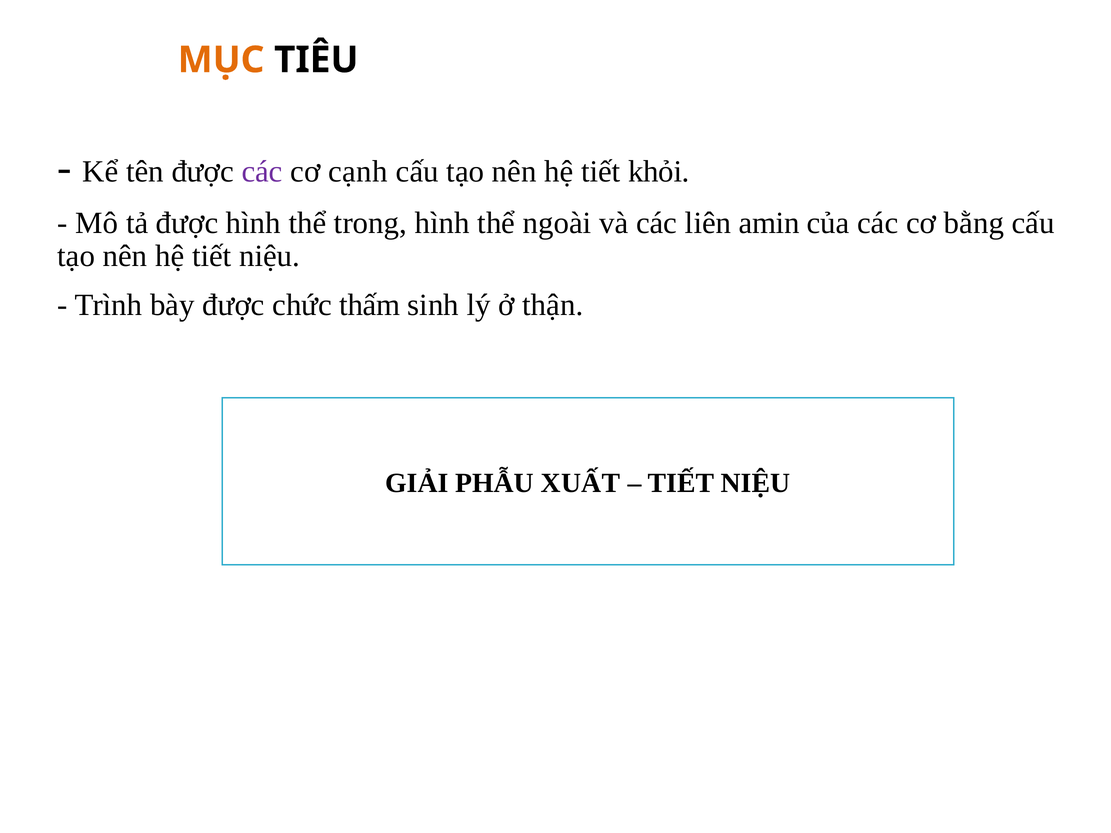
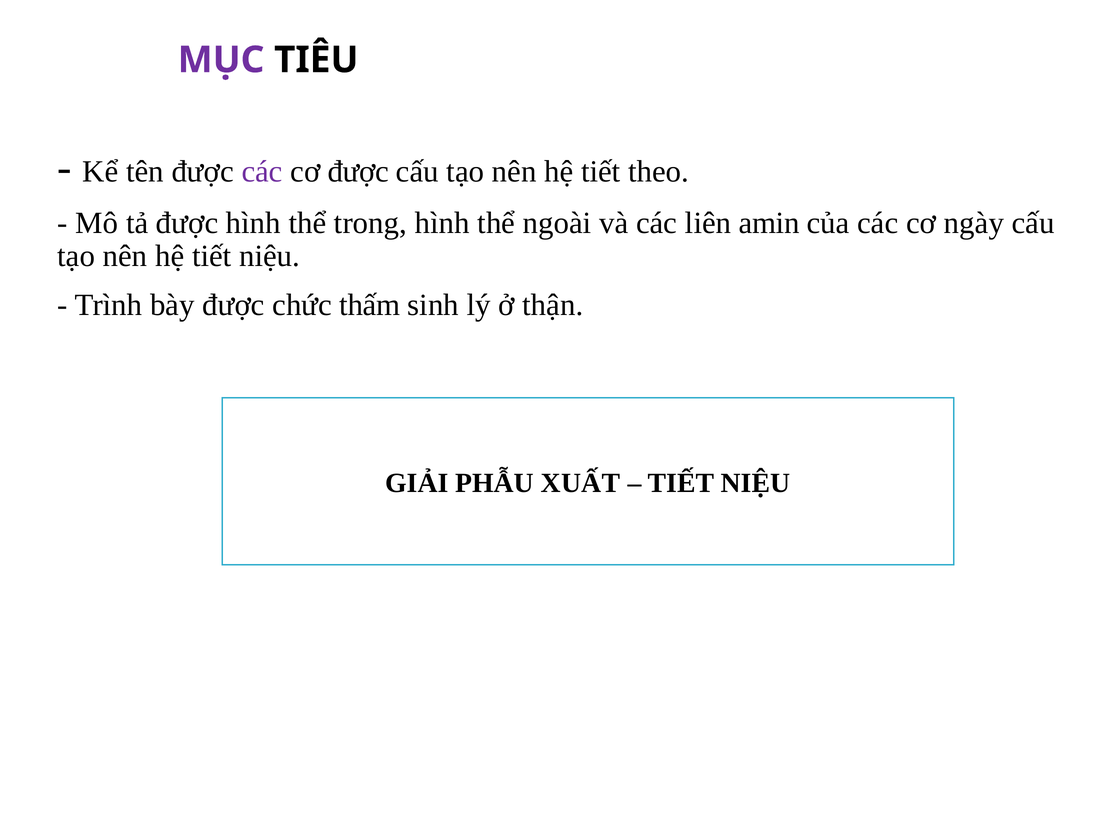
MỤC colour: orange -> purple (221, 60)
cơ cạnh: cạnh -> được (358, 172)
khỏi: khỏi -> theo (659, 172)
bằng: bằng -> ngày (974, 223)
